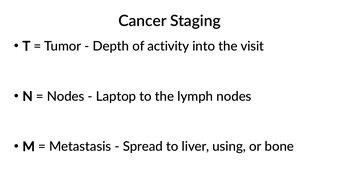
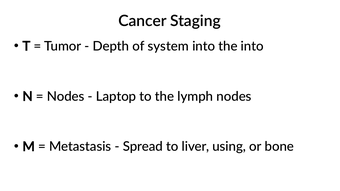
activity: activity -> system (168, 46)
the visit: visit -> into (252, 46)
